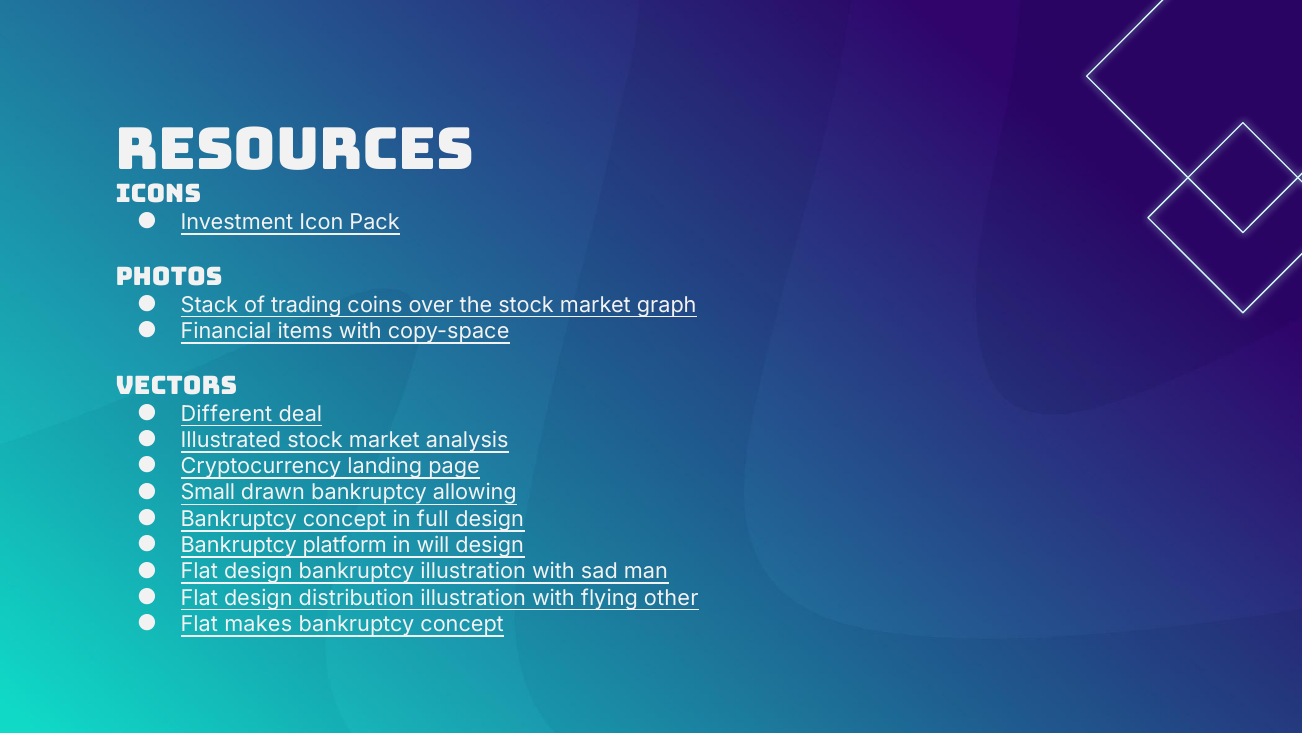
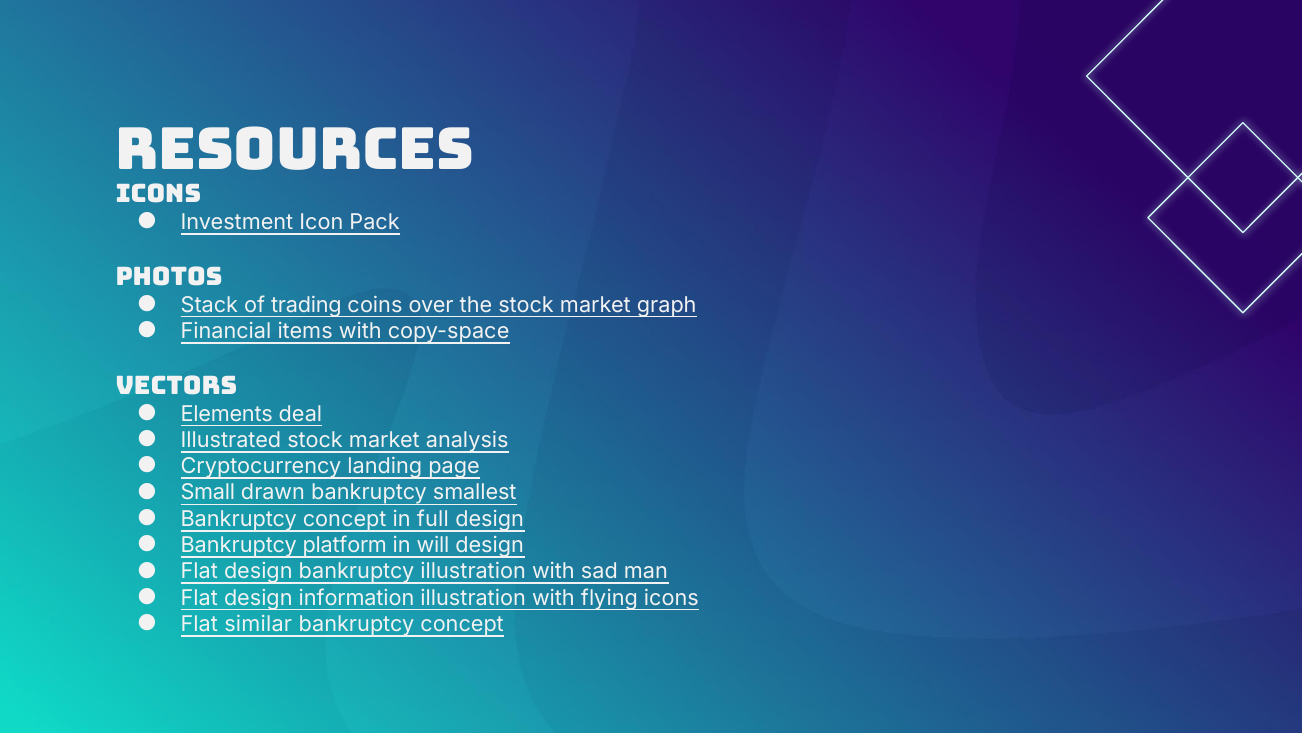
Different: Different -> Elements (227, 414)
allowing: allowing -> smallest (475, 492)
distribution: distribution -> information (357, 597)
flying other: other -> icons (671, 597)
makes: makes -> similar (258, 624)
